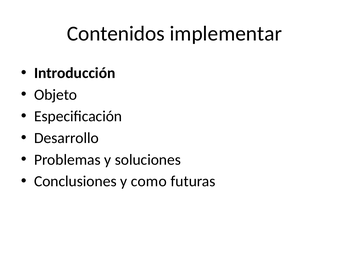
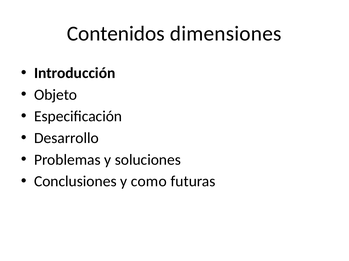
implementar: implementar -> dimensiones (226, 34)
